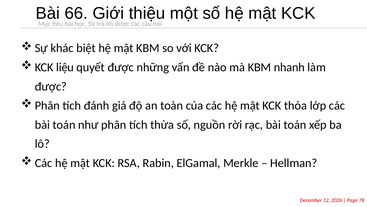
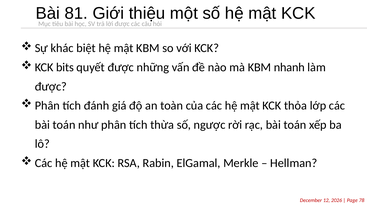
66: 66 -> 81 (76, 13)
liệu: liệu -> bits (65, 67)
nguồn: nguồn -> ngược (210, 124)
